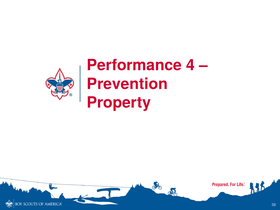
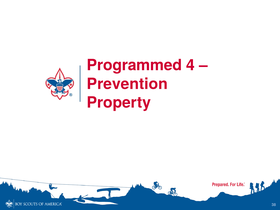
Performance: Performance -> Programmed (134, 65)
